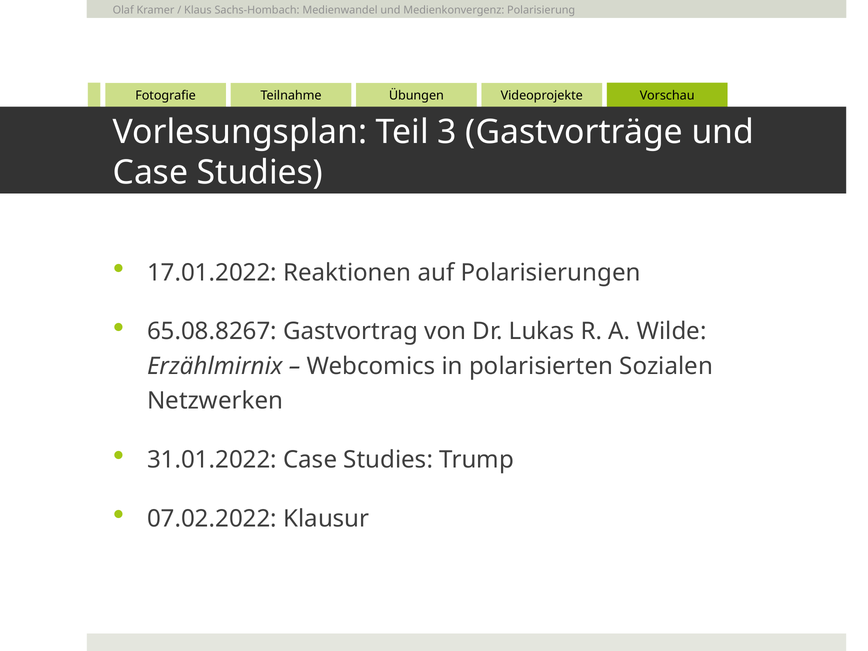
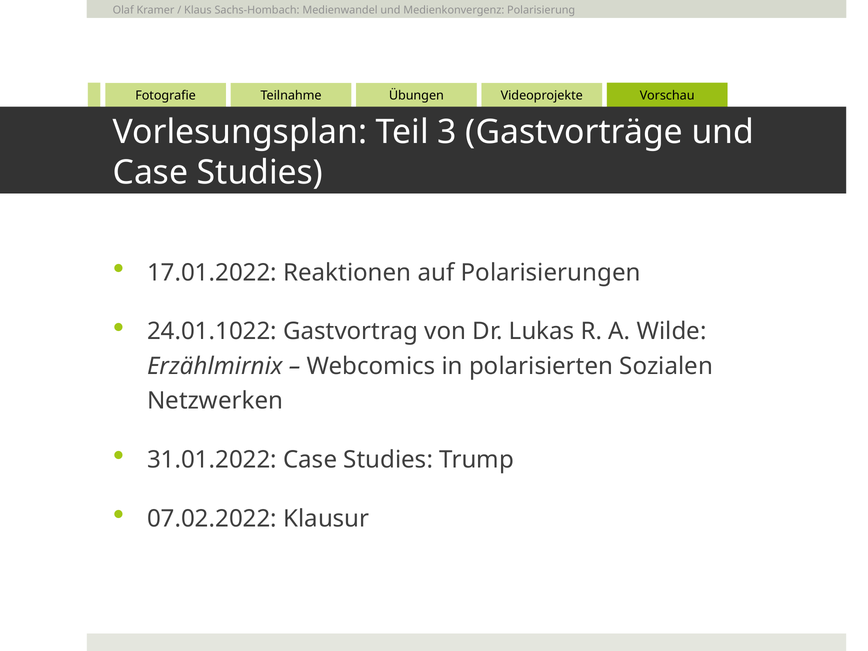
65.08.8267: 65.08.8267 -> 24.01.1022 (212, 332)
